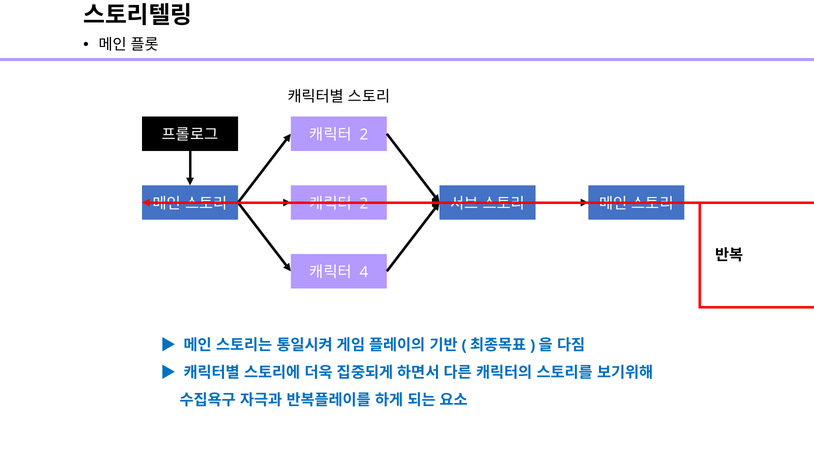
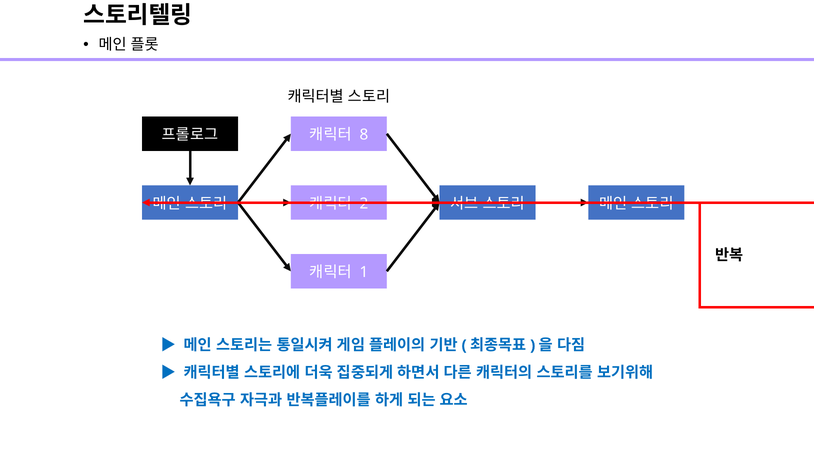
2: 2 -> 8 (364, 135)
4: 4 -> 1 (364, 272)
